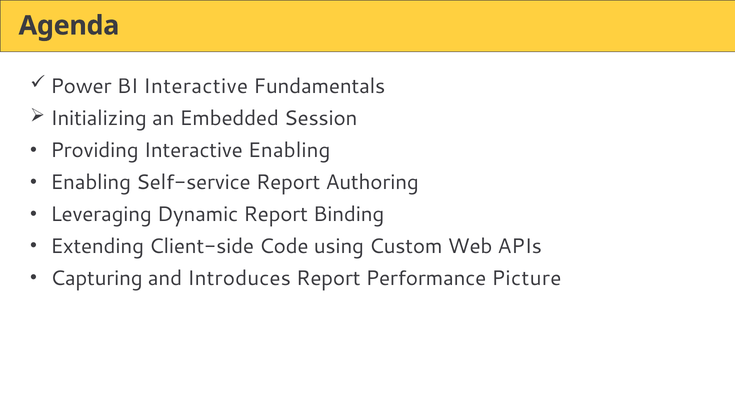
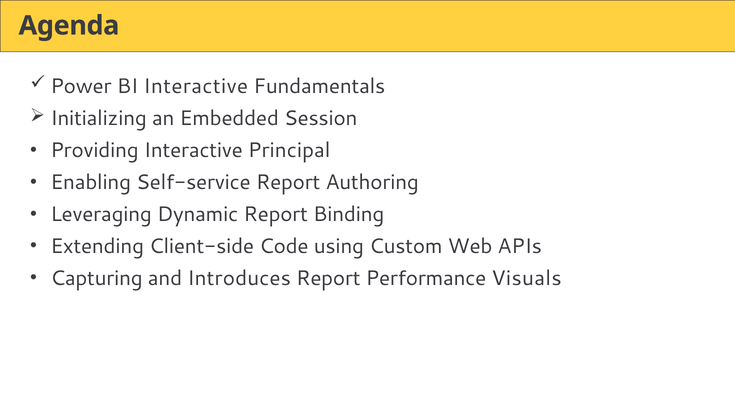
Interactive Enabling: Enabling -> Principal (289, 151)
Picture: Picture -> Visuals (527, 279)
